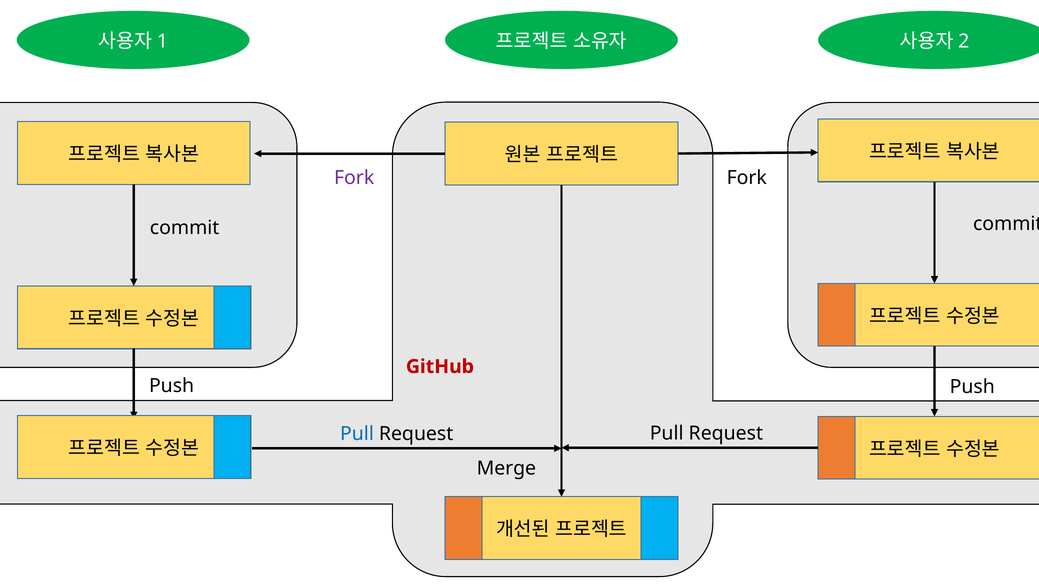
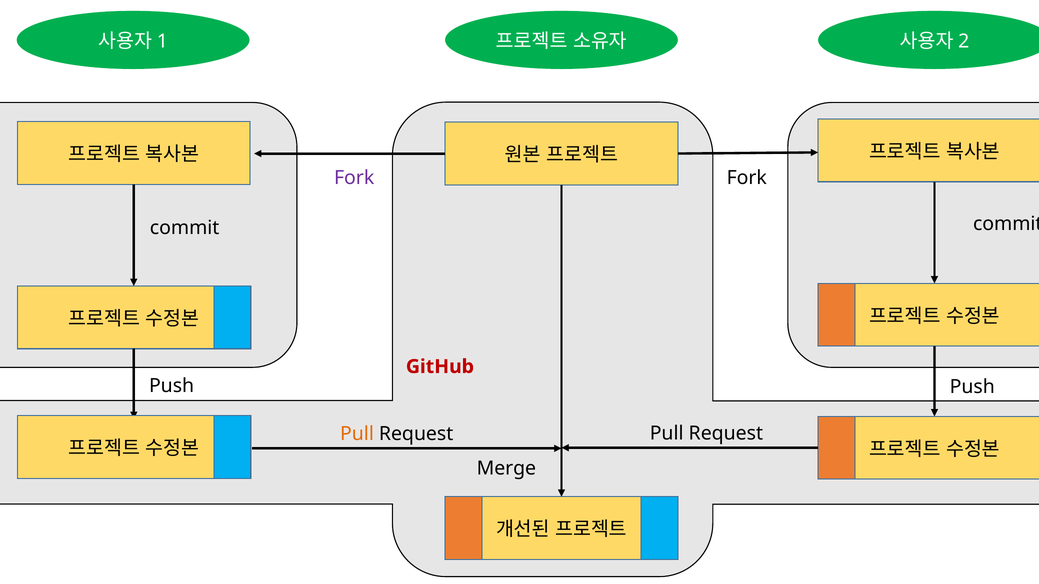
Pull colour: blue -> orange (357, 434)
